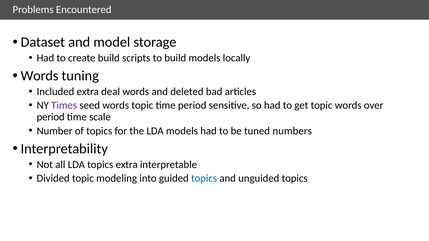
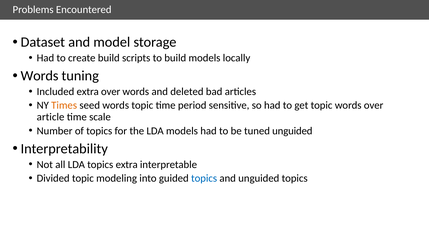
extra deal: deal -> over (111, 92)
Times colour: purple -> orange (64, 106)
period: period -> article (51, 117)
tuned numbers: numbers -> unguided (292, 131)
